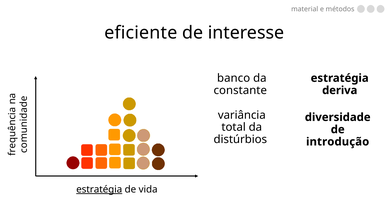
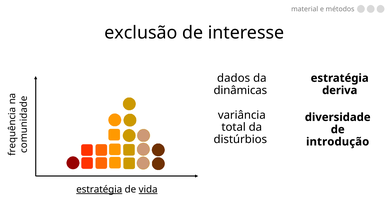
eficiente: eficiente -> exclusão (141, 33)
banco: banco -> dados (234, 78)
constante: constante -> dinâmicas (240, 90)
vida underline: none -> present (148, 189)
